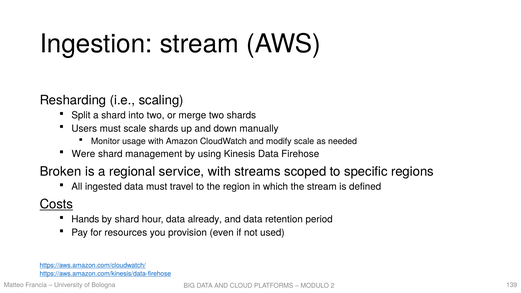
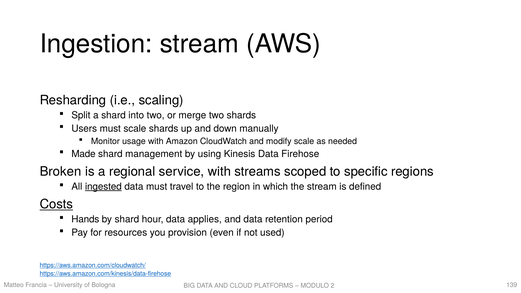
Were: Were -> Made (84, 154)
ingested underline: none -> present (103, 187)
already: already -> applies (205, 219)
